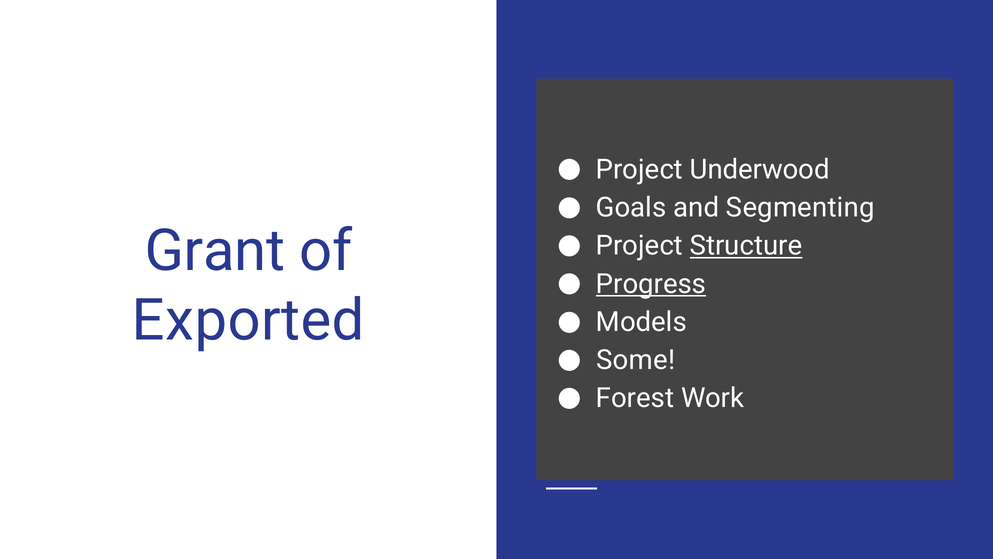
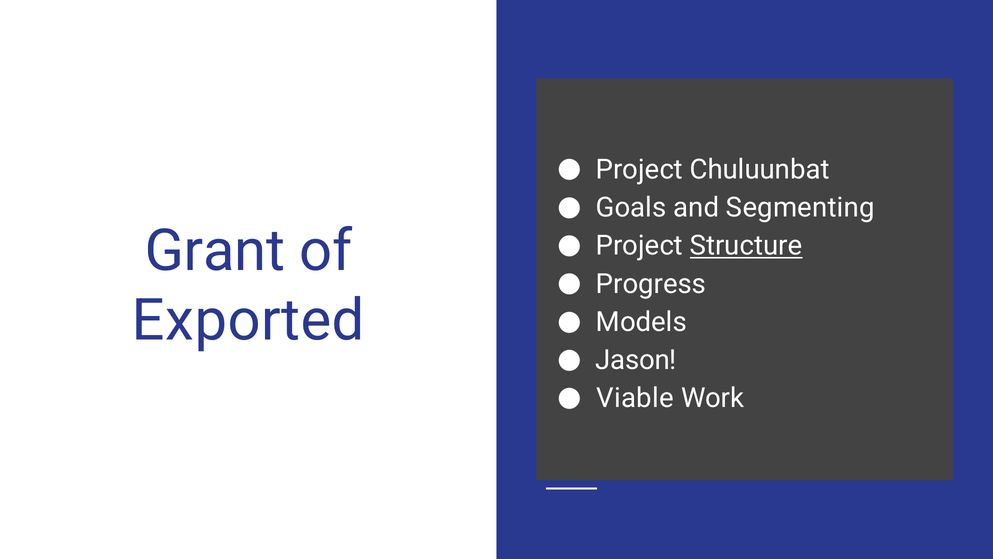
Underwood: Underwood -> Chuluunbat (760, 169)
Progress underline: present -> none (651, 284)
Some: Some -> Jason (636, 360)
Forest: Forest -> Viable (635, 398)
